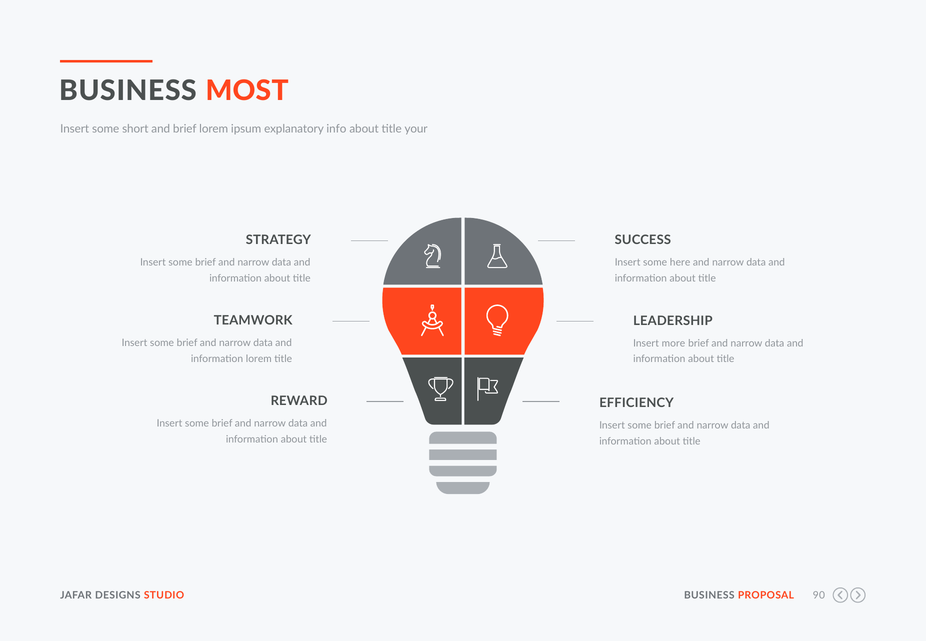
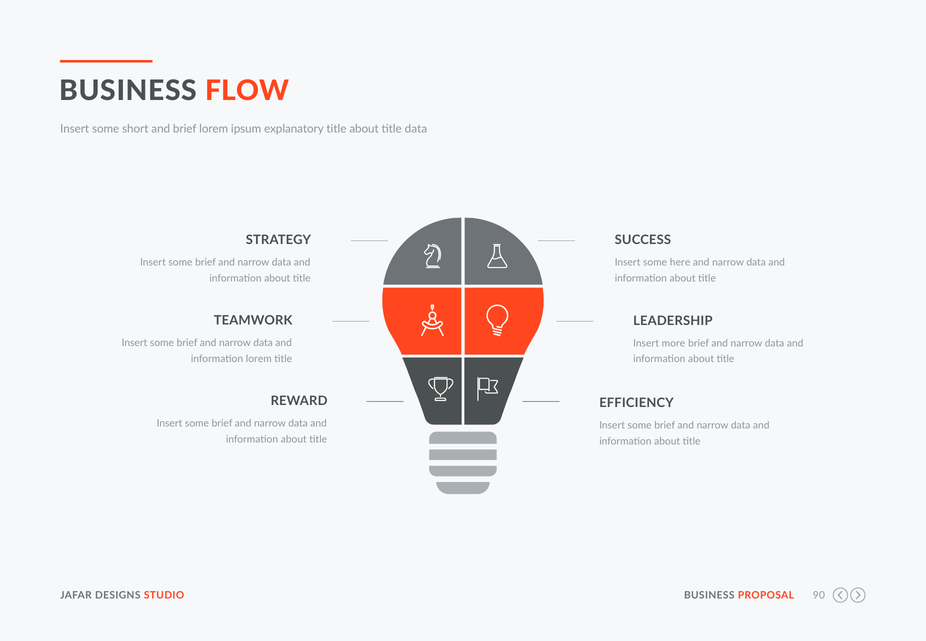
MOST: MOST -> FLOW (247, 91)
explanatory info: info -> title (336, 129)
title your: your -> data (416, 129)
